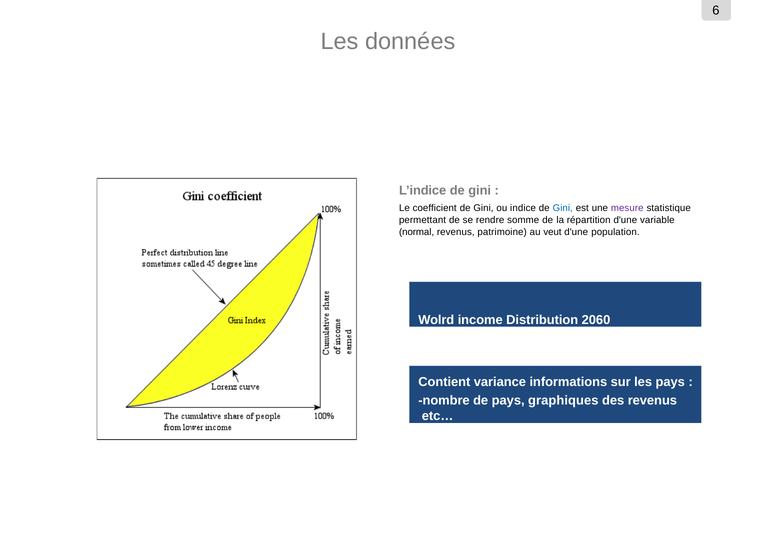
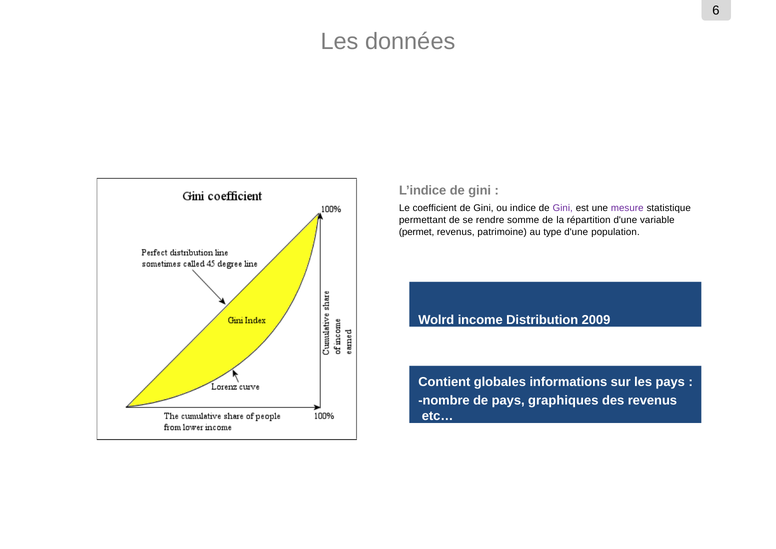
Gini colour: blue -> purple (563, 208)
normal: normal -> permet (417, 232)
veut: veut -> type (553, 232)
2060: 2060 -> 2009 (596, 320)
variance: variance -> globales (500, 382)
